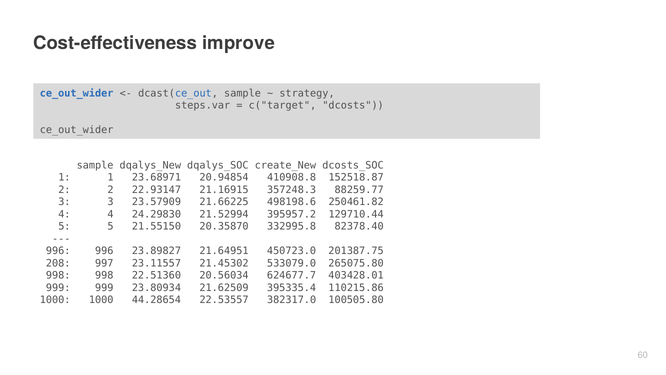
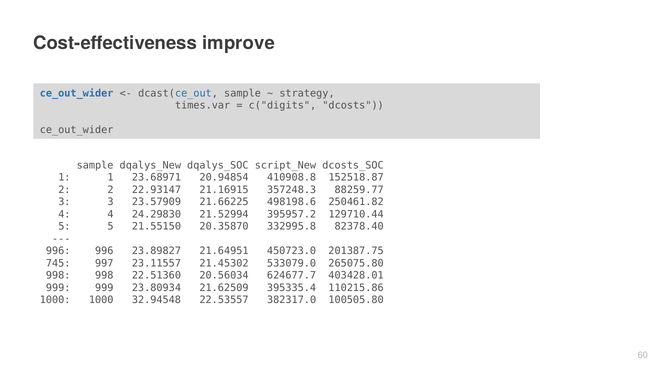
steps.var: steps.var -> times.var (203, 106)
c("target: c("target -> c("digits (282, 106)
create_New: create_New -> script_New (285, 165)
208: 208 -> 745 (58, 263)
44.28654: 44.28654 -> 32.94548 (156, 300)
